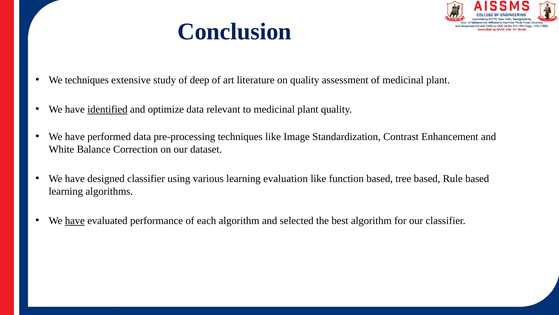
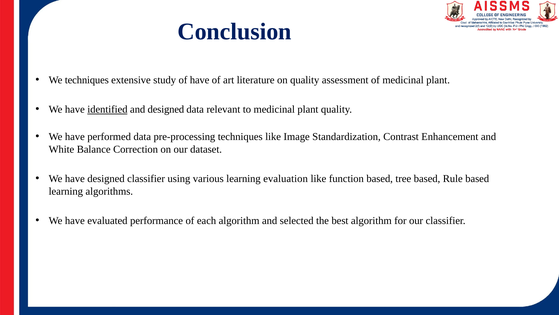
of deep: deep -> have (200, 80)
and optimize: optimize -> designed (166, 109)
have underline: present -> none (75, 220)
